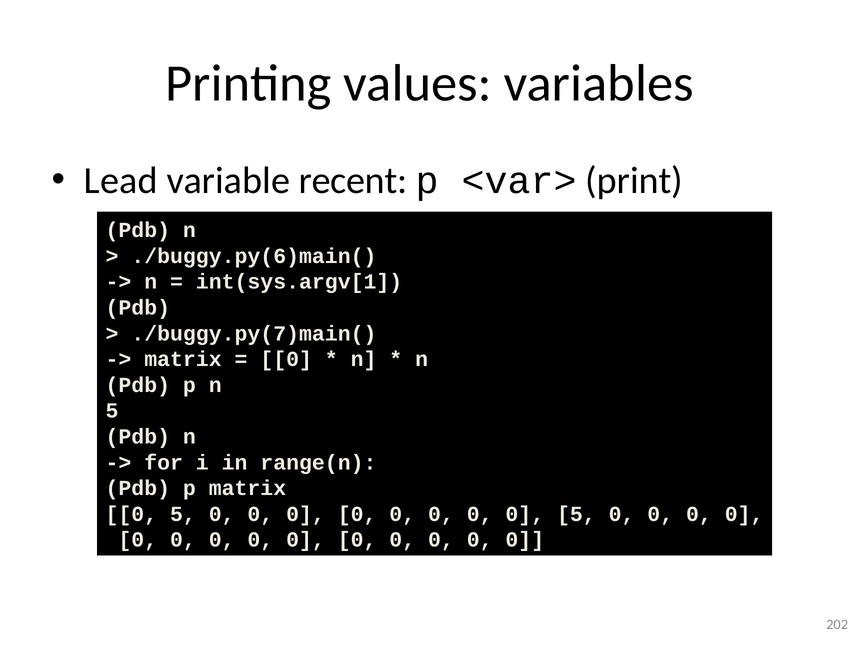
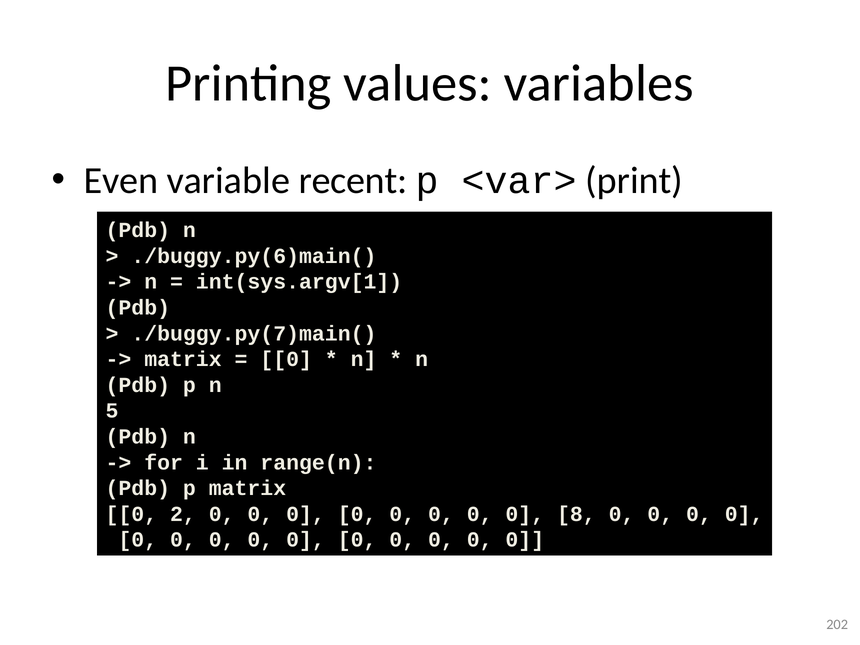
Lead: Lead -> Even (121, 180)
5: 5 -> 2 (183, 514)
0 0 5: 5 -> 8 (576, 514)
